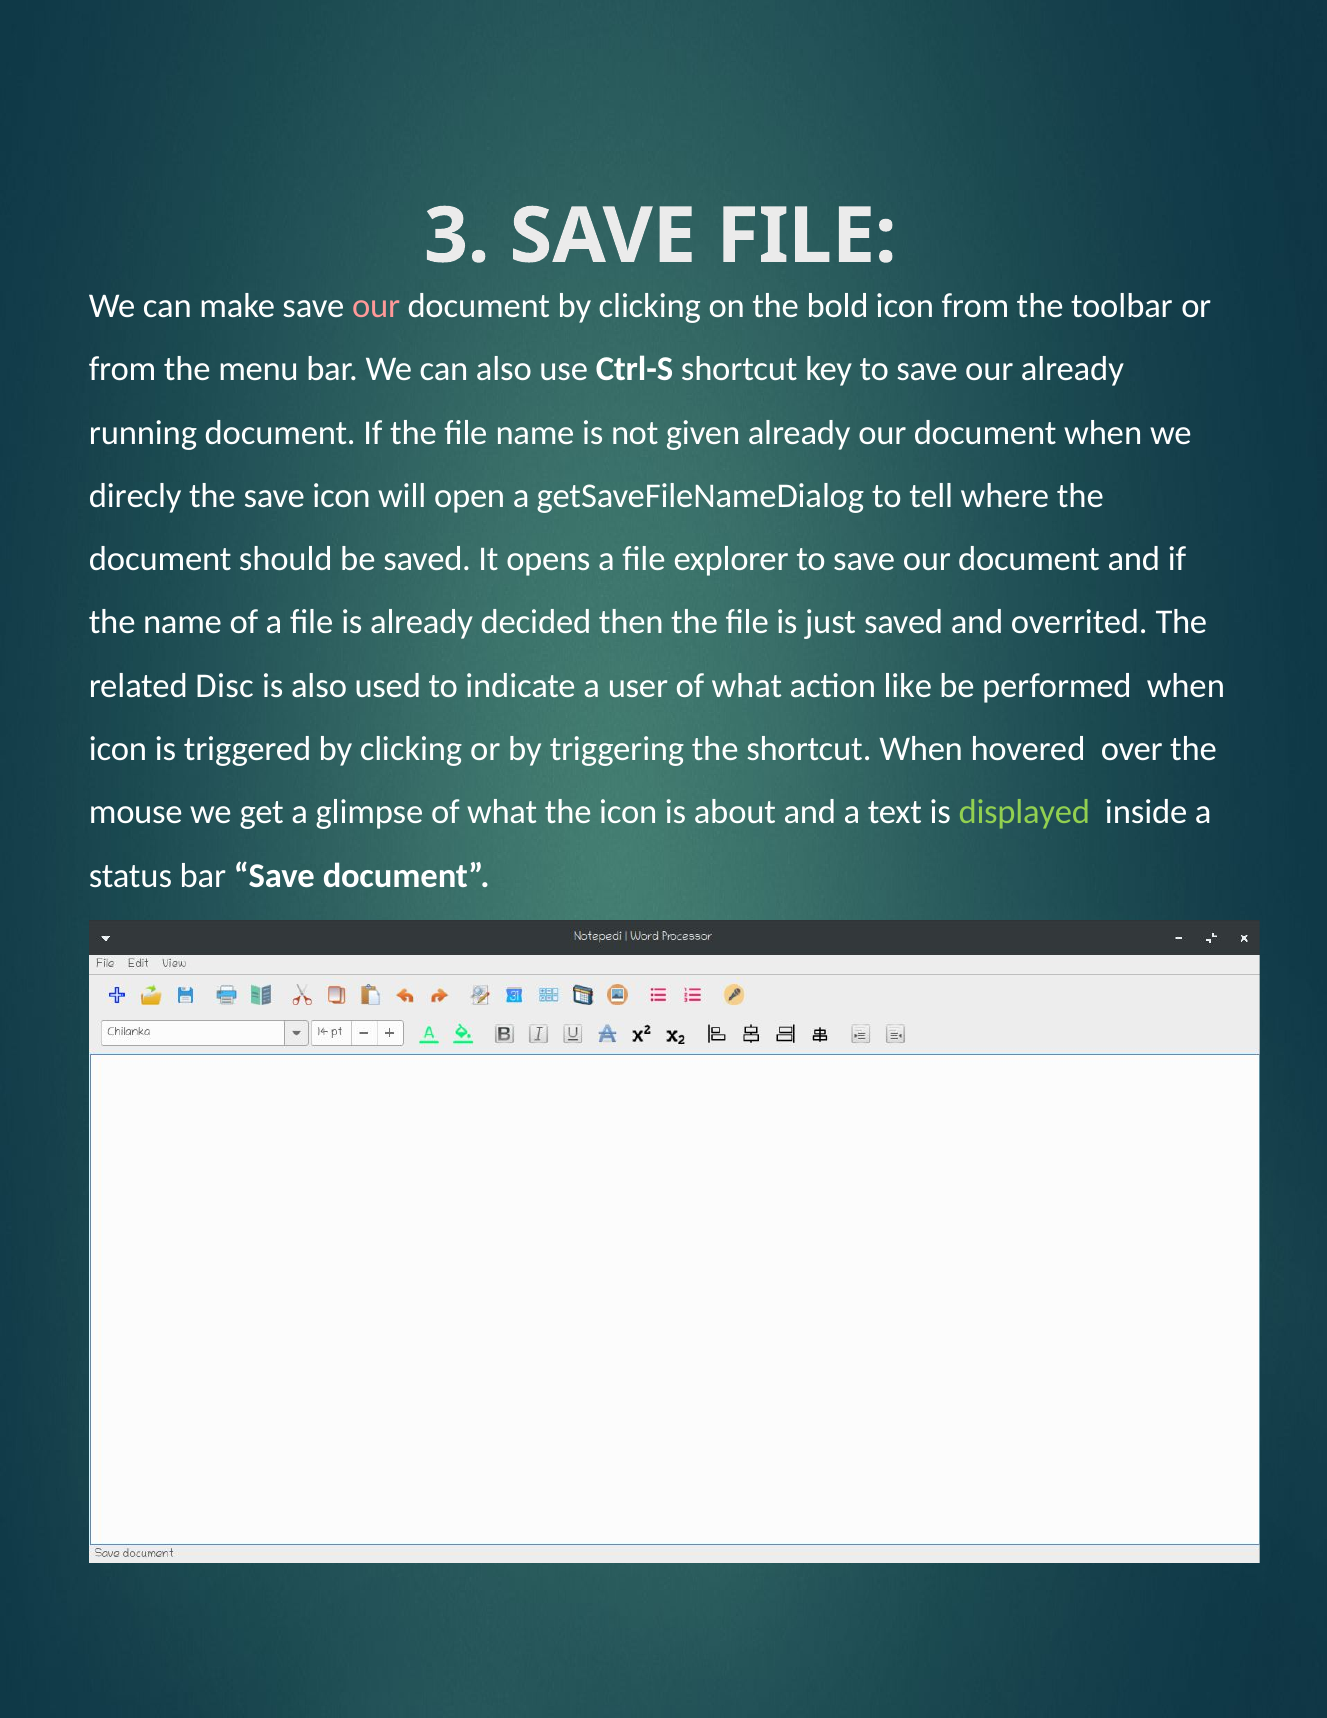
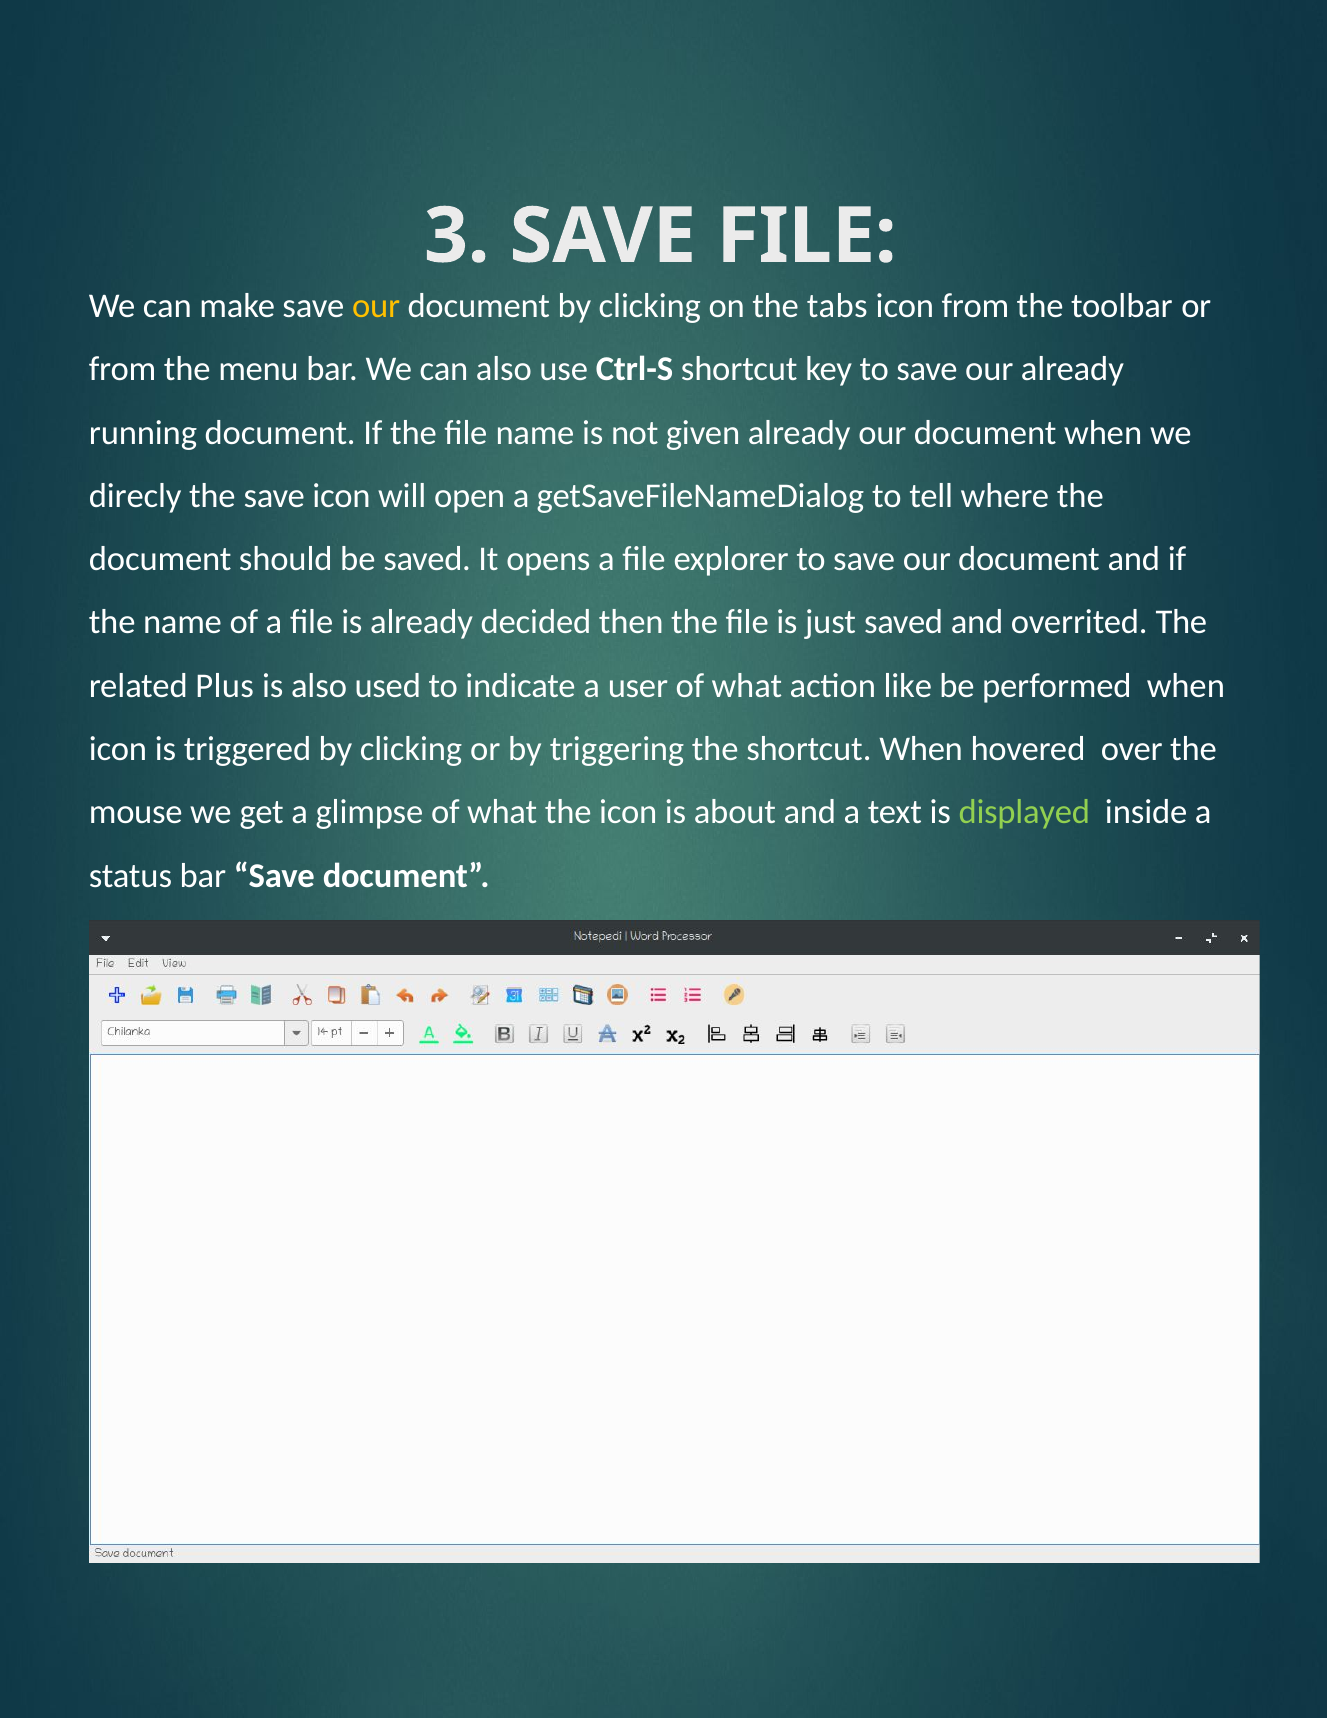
our colour: pink -> yellow (376, 306)
bold: bold -> tabs (837, 306)
Disc: Disc -> Plus (225, 685)
